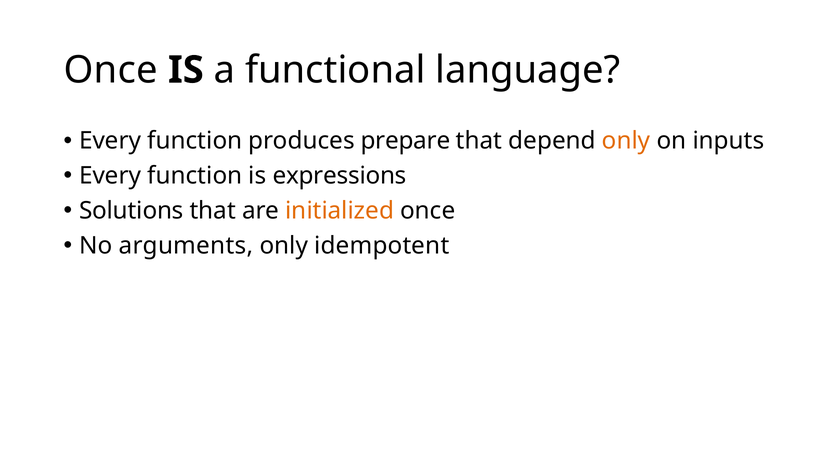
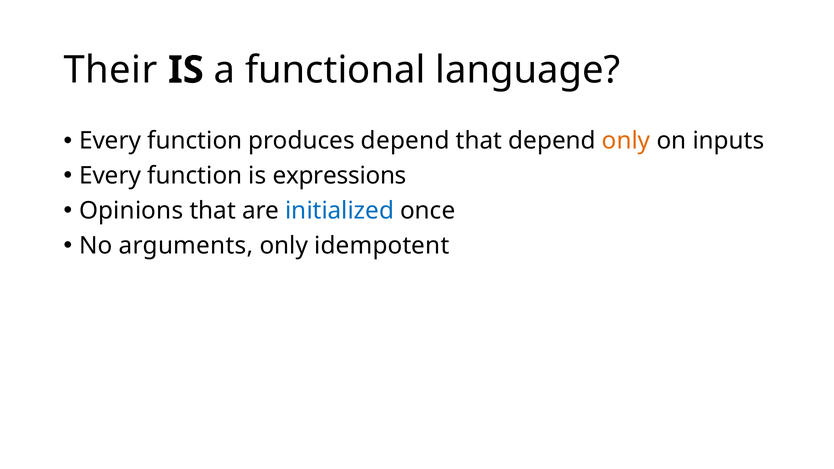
Once: Once -> Their (111, 70)
produces prepare: prepare -> depend (405, 141)
Solutions: Solutions -> Opinions (131, 211)
initialized colour: orange -> blue (340, 211)
